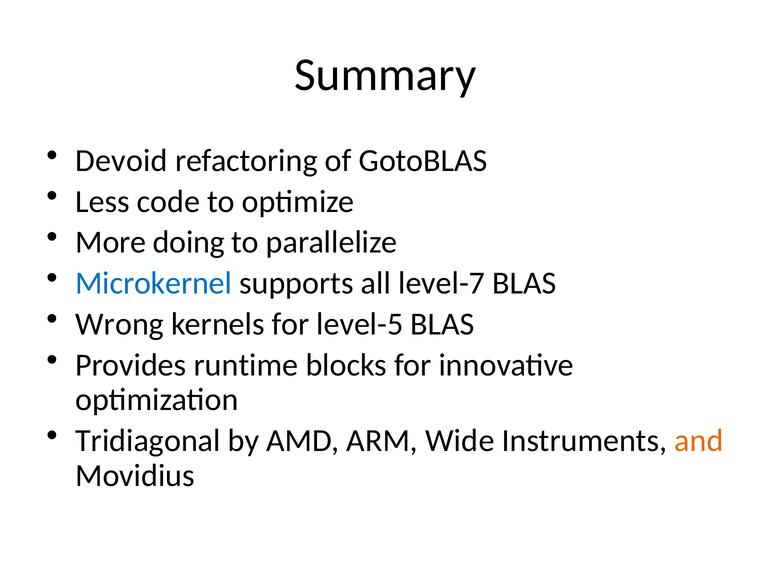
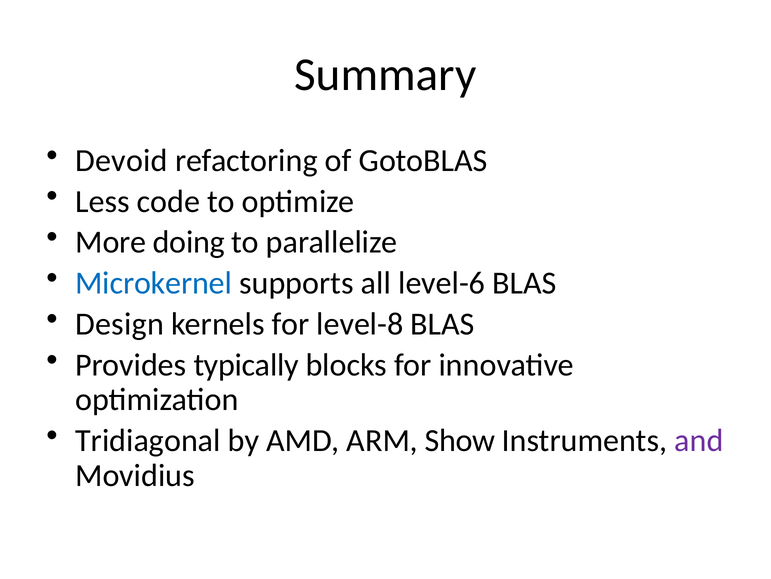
level-7: level-7 -> level-6 (442, 283)
Wrong: Wrong -> Design (120, 324)
level-5: level-5 -> level-8 (360, 324)
runtime: runtime -> typically (246, 365)
Wide: Wide -> Show (460, 440)
and colour: orange -> purple (699, 440)
